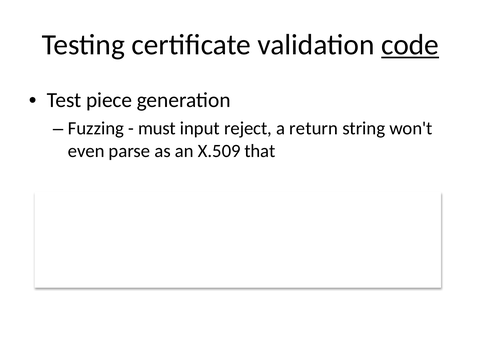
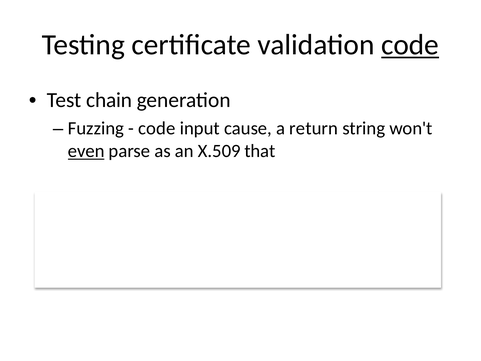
piece: piece -> chain (109, 100)
must: must -> code (157, 128)
reject: reject -> cause (248, 128)
even underline: none -> present (86, 151)
